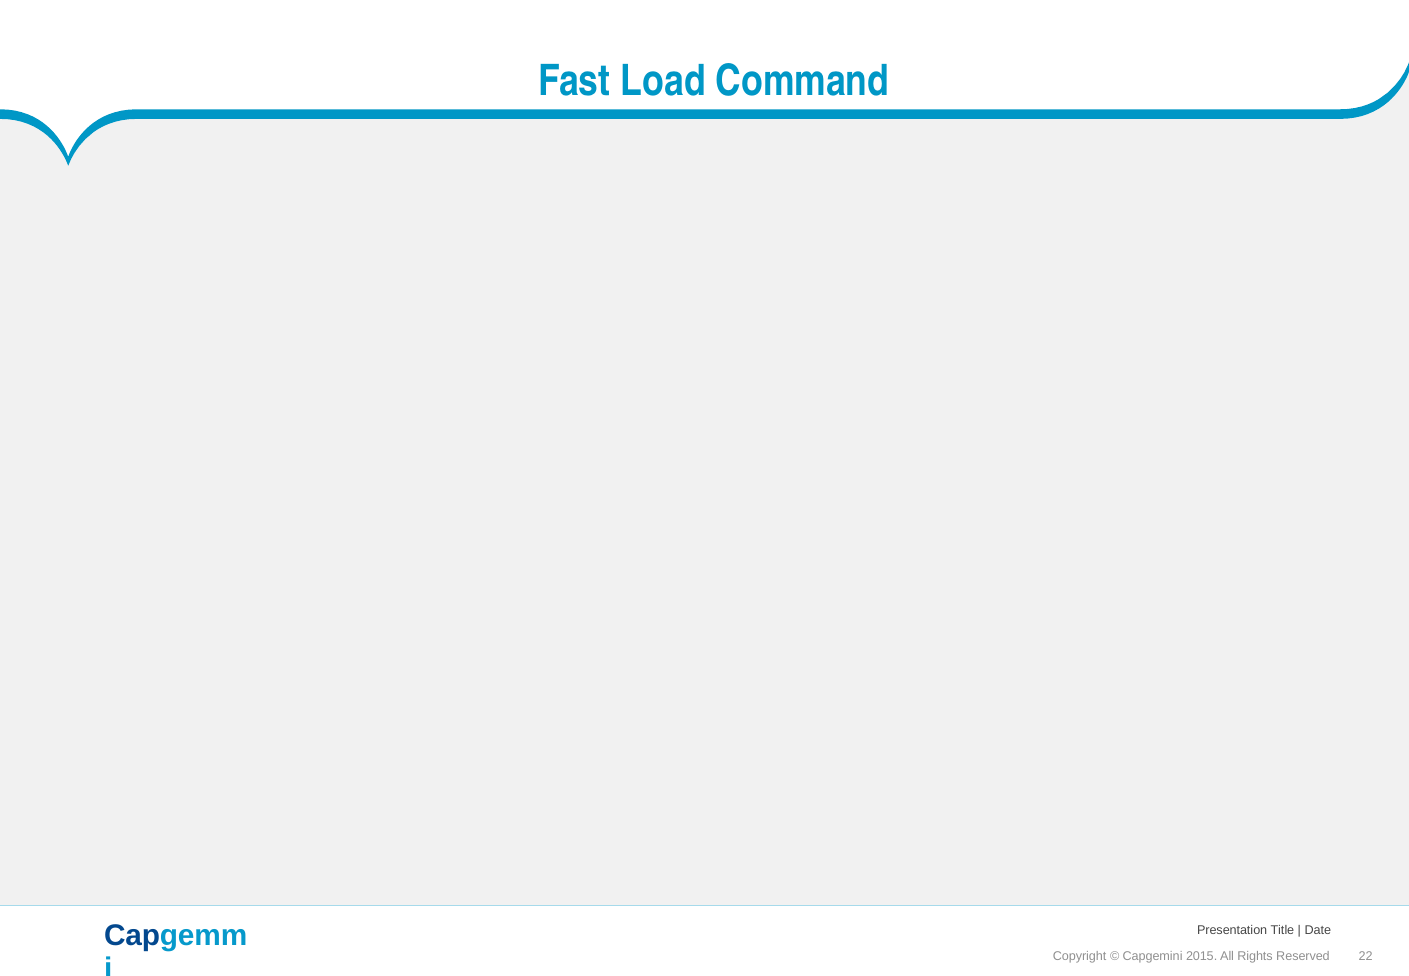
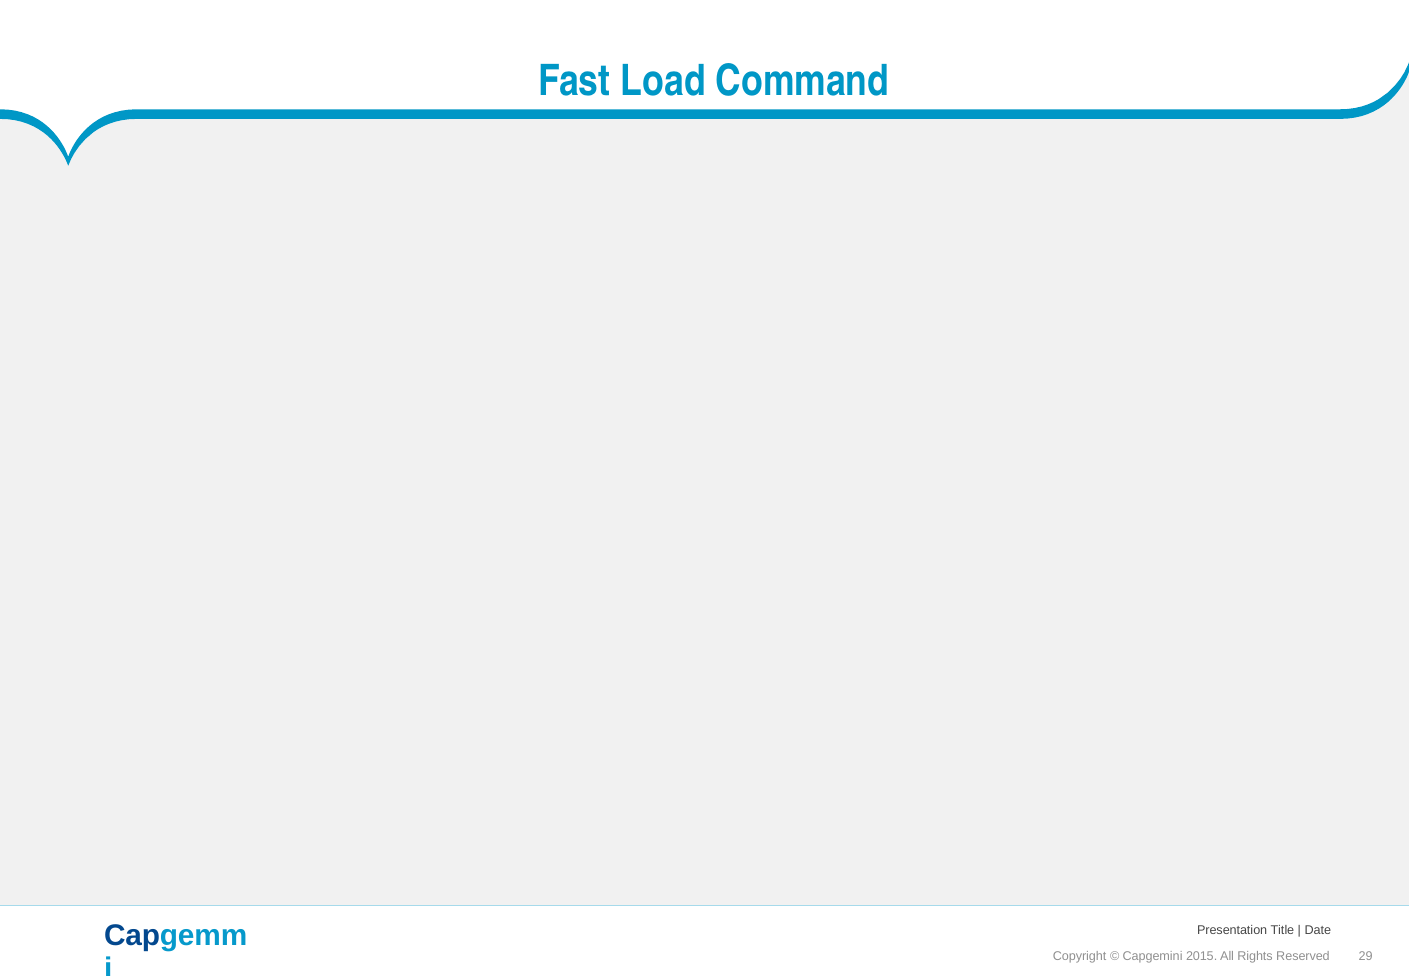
22: 22 -> 29 (1366, 956)
